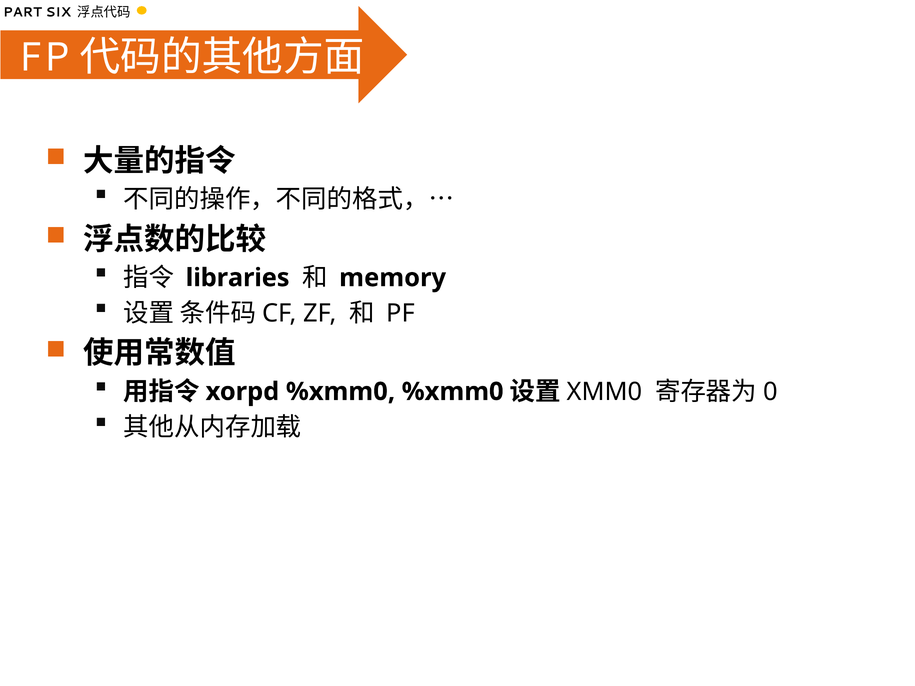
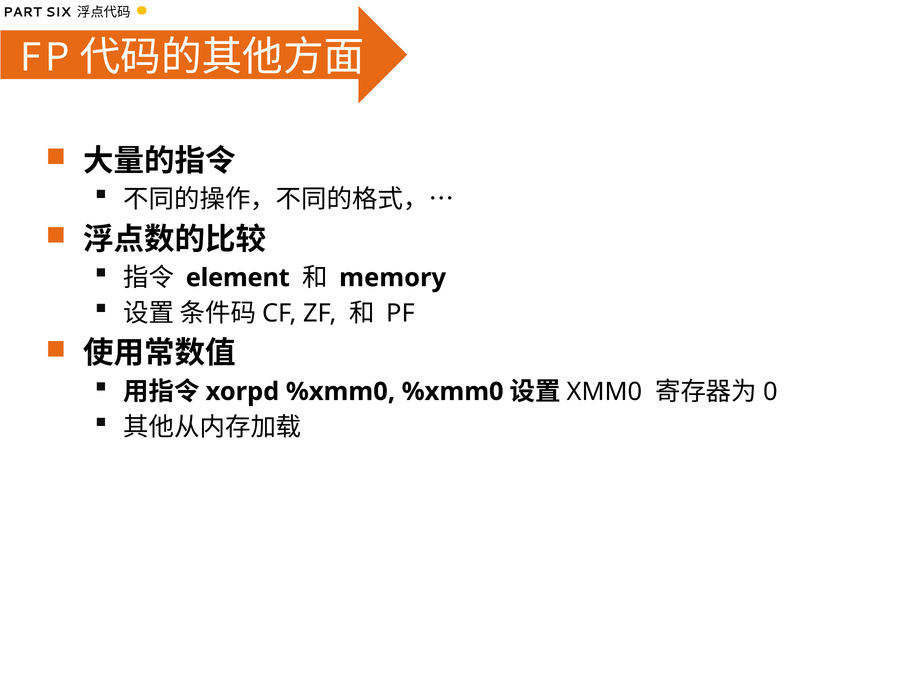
libraries: libraries -> element (238, 278)
